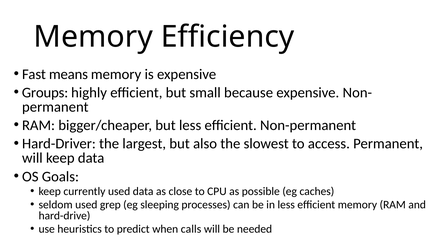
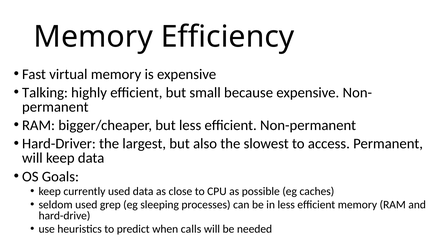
means: means -> virtual (68, 74)
Groups: Groups -> Talking (45, 93)
